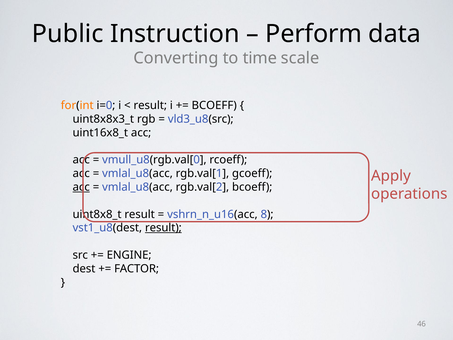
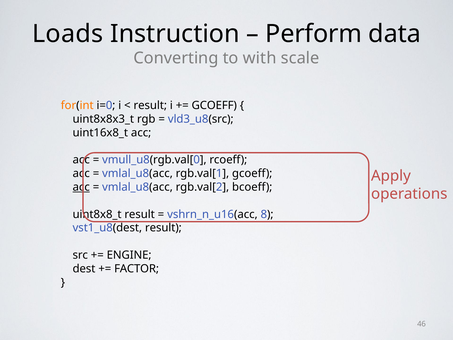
Public: Public -> Loads (68, 34)
time: time -> with (260, 58)
BCOEFF: BCOEFF -> GCOEFF (214, 105)
result underline: present -> none (163, 228)
